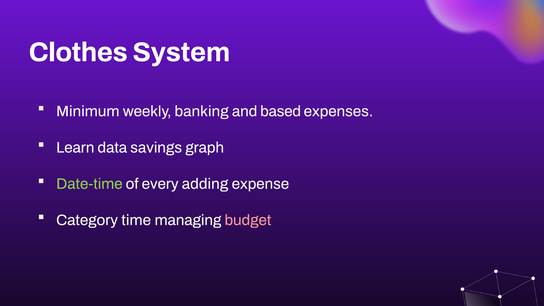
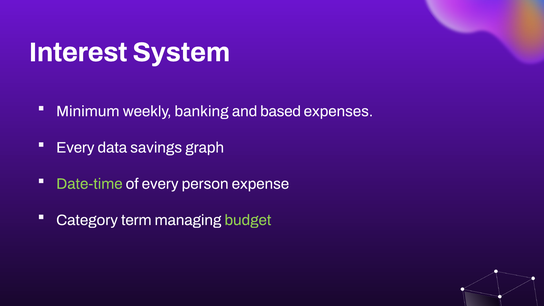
Clothes: Clothes -> Interest (78, 52)
Learn: Learn -> Every (75, 148)
adding: adding -> person (205, 184)
time: time -> term (136, 220)
budget colour: pink -> light green (248, 220)
